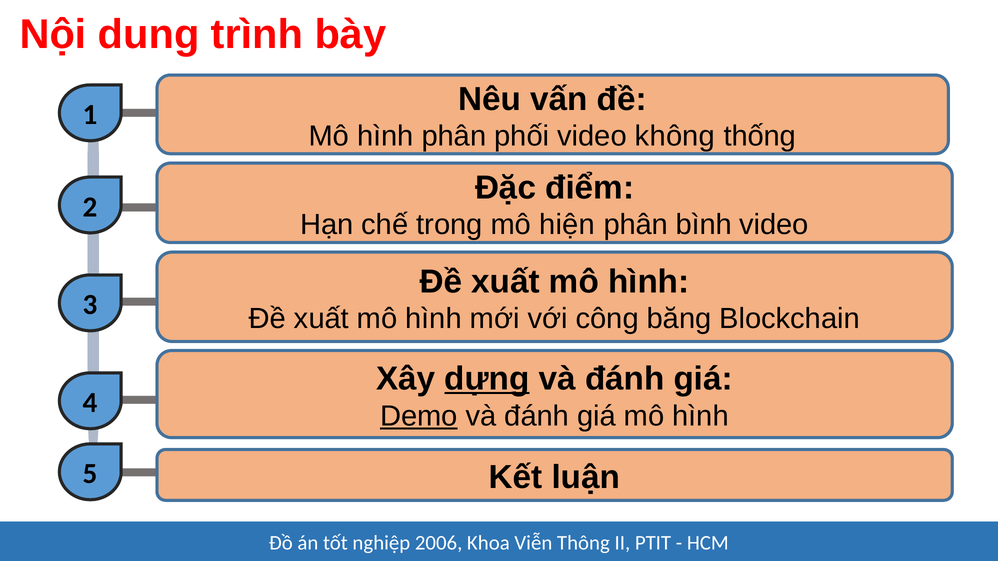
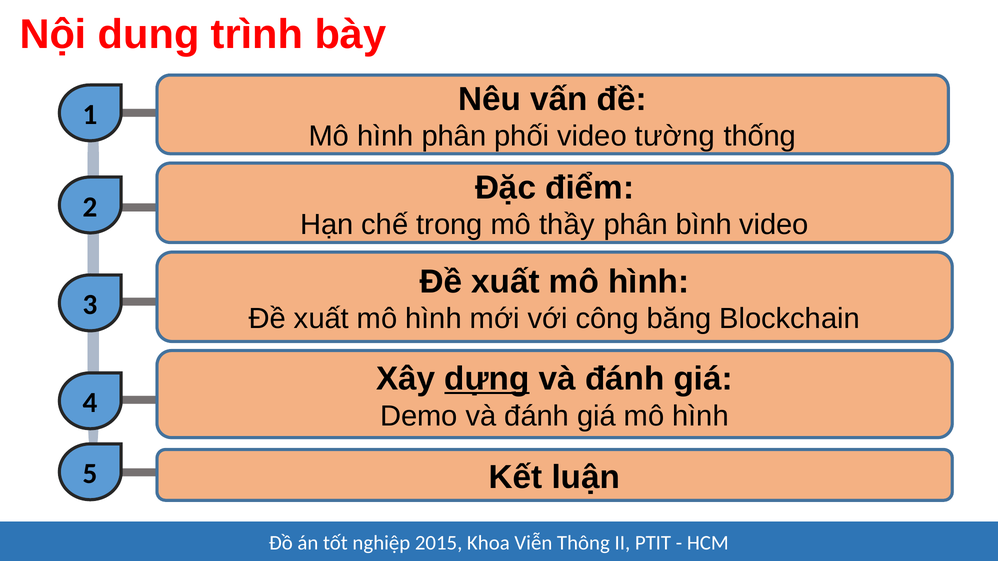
không: không -> tường (675, 136)
hiện: hiện -> thầy (567, 225)
Demo underline: present -> none (419, 416)
2006: 2006 -> 2015 (439, 543)
